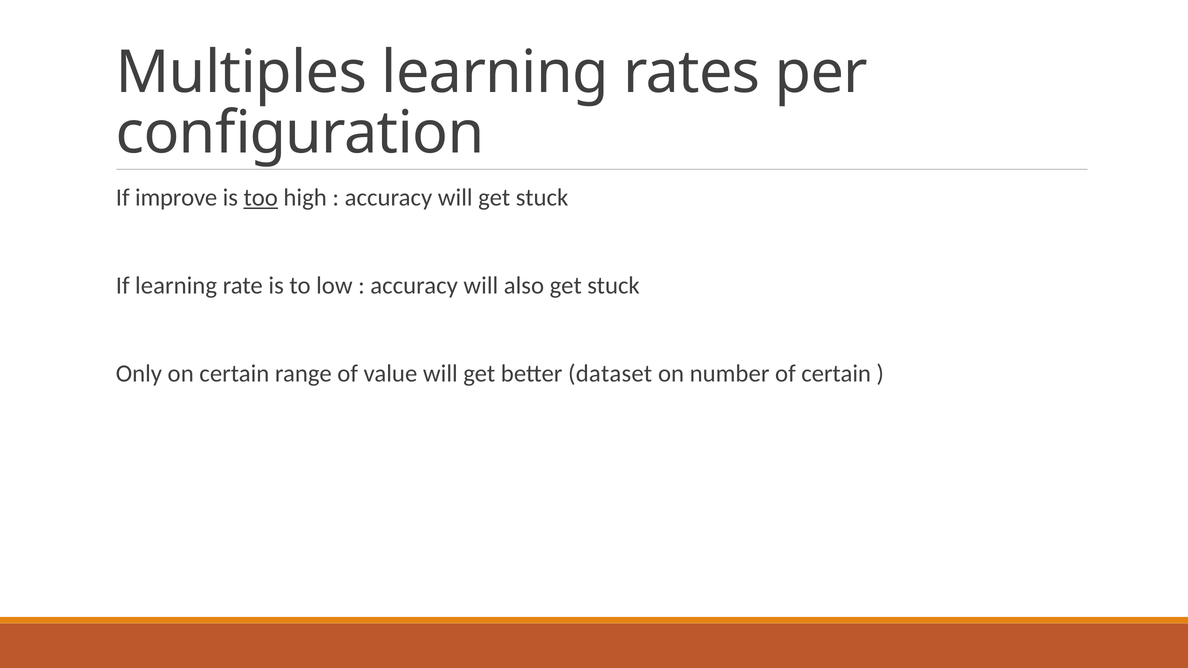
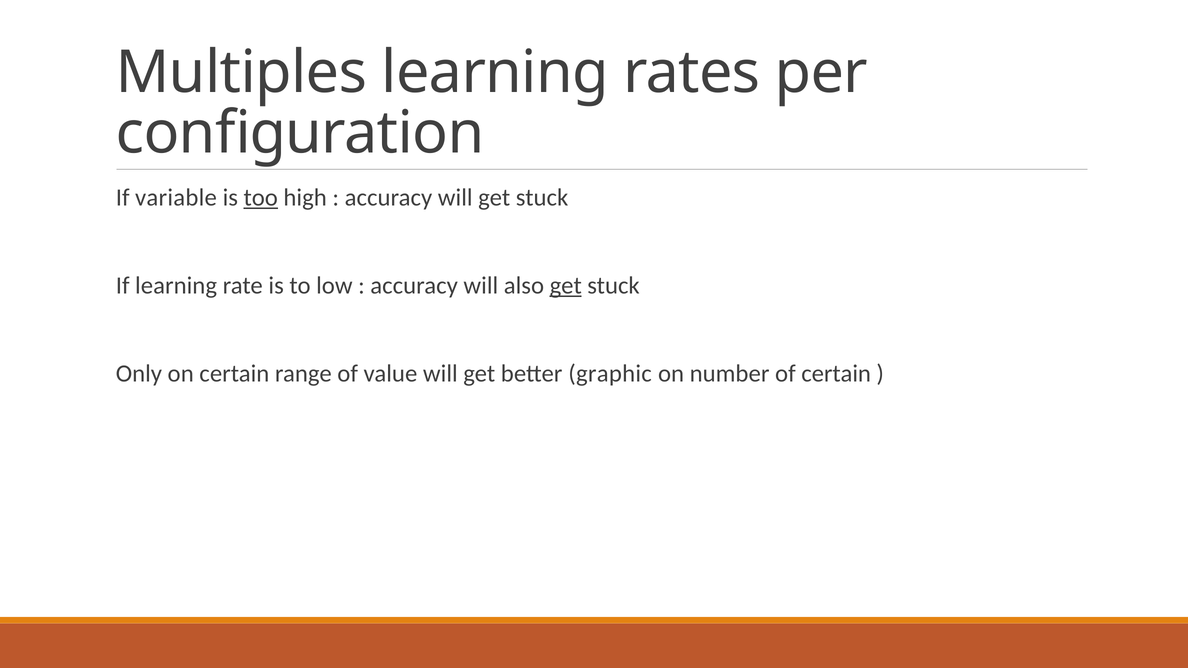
improve: improve -> variable (176, 198)
get underline: none -> present (566, 286)
dataset: dataset -> graphic (610, 374)
